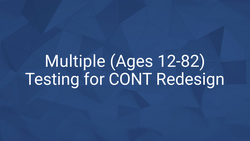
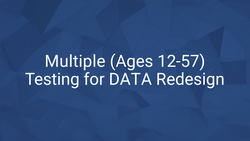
12-82: 12-82 -> 12-57 (181, 61)
CONT: CONT -> DATA (130, 79)
